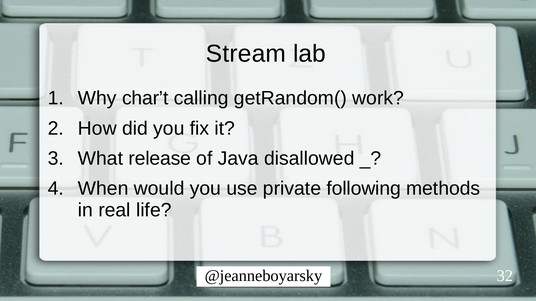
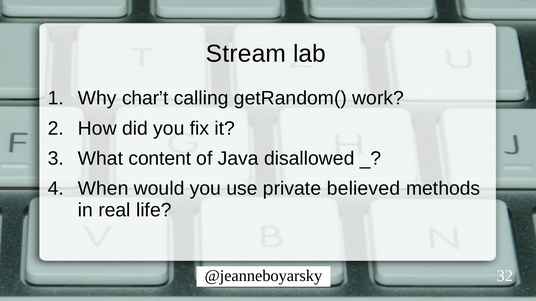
release: release -> content (160, 159)
following: following -> believed (363, 189)
